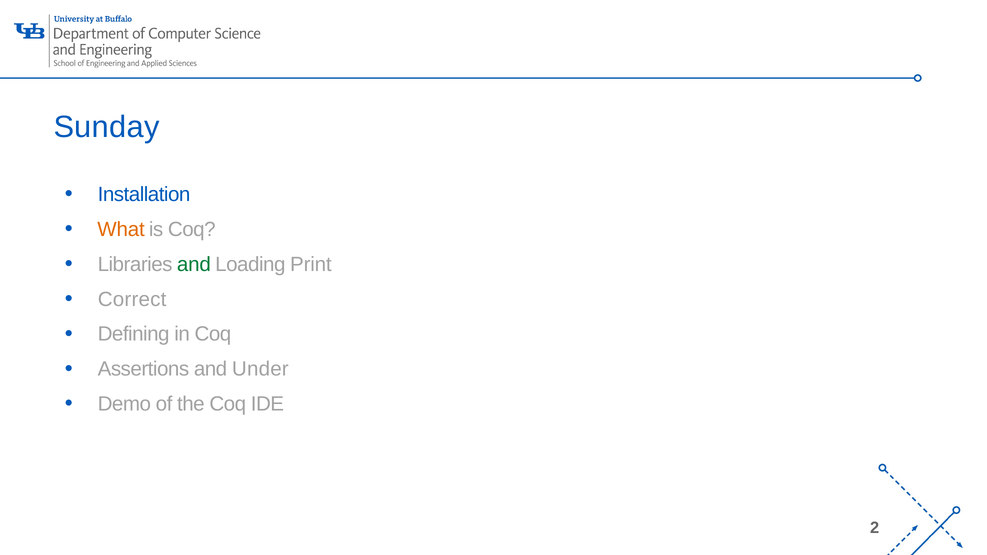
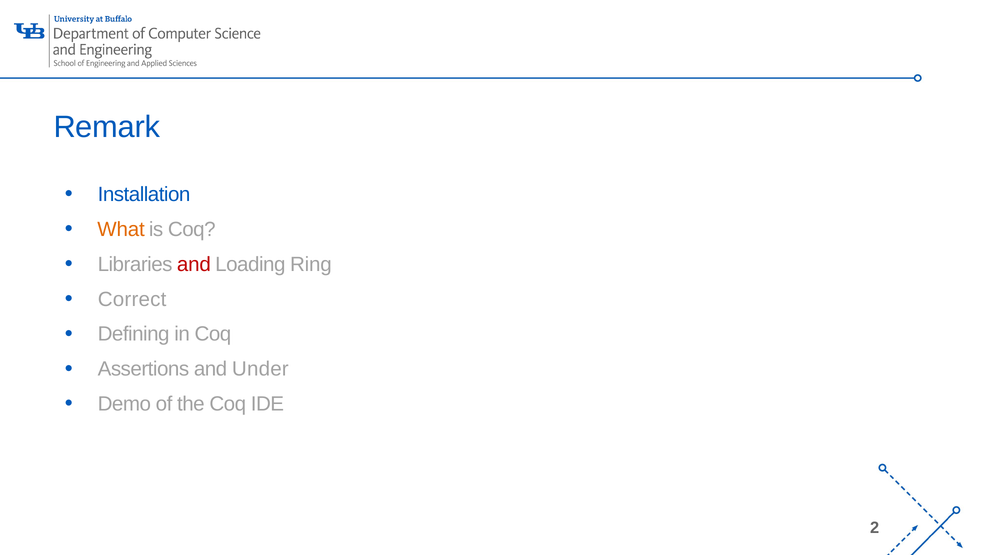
Sunday: Sunday -> Remark (107, 127)
and colour: green -> red (194, 264)
Print: Print -> Ring (311, 264)
